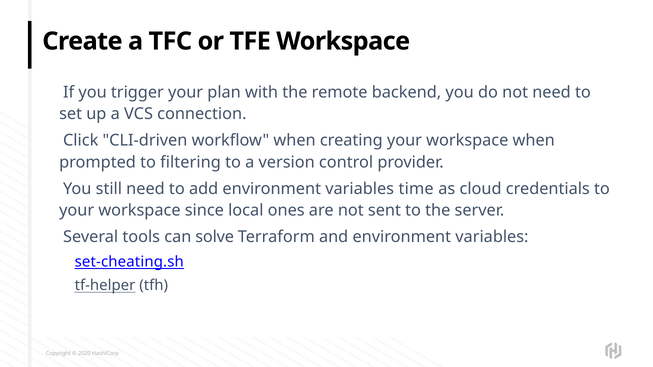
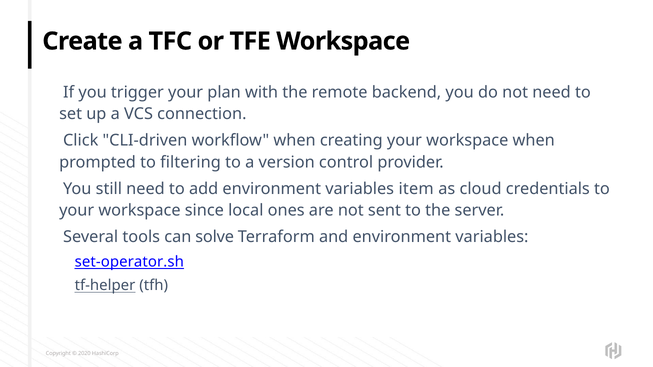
time: time -> item (416, 189)
set-cheating.sh: set-cheating.sh -> set-operator.sh (129, 262)
